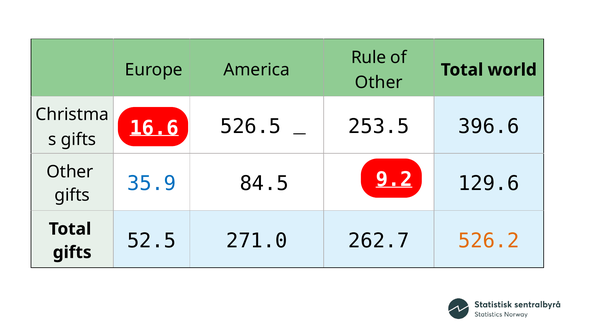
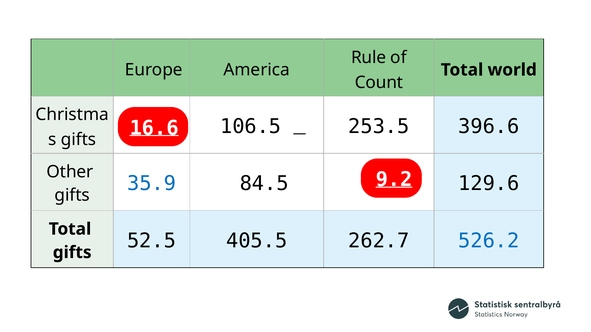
Other: Other -> Count (379, 82)
526.5: 526.5 -> 106.5 (251, 127)
271.0: 271.0 -> 405.5 (257, 241)
526.2 colour: orange -> blue (489, 241)
